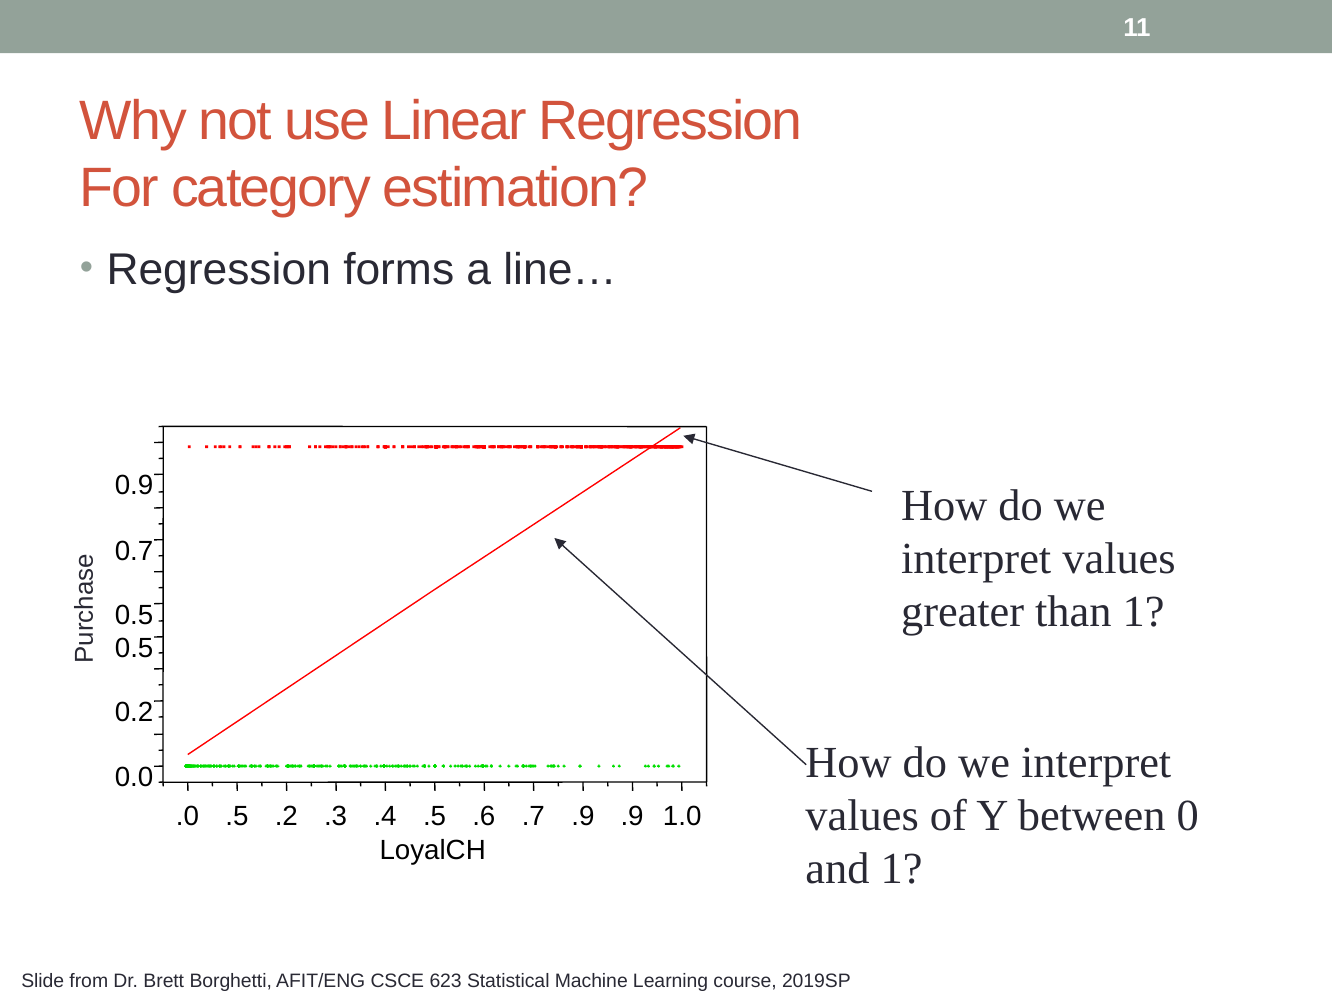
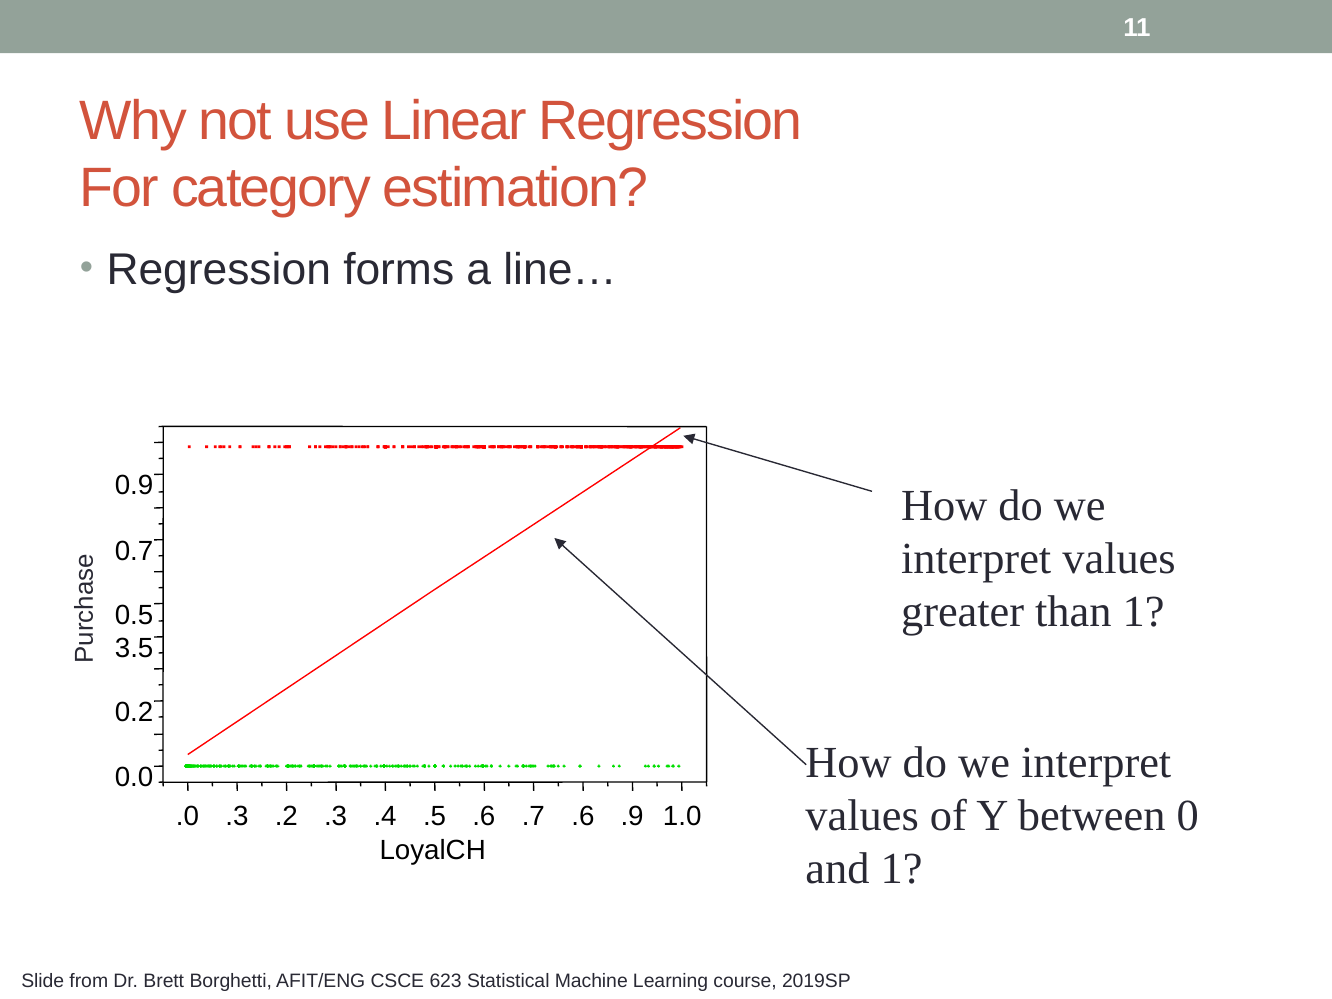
0.5: 0.5 -> 3.5 (134, 648)
.0 .5: .5 -> .3 (237, 817)
.7 .9: .9 -> .6 (583, 817)
